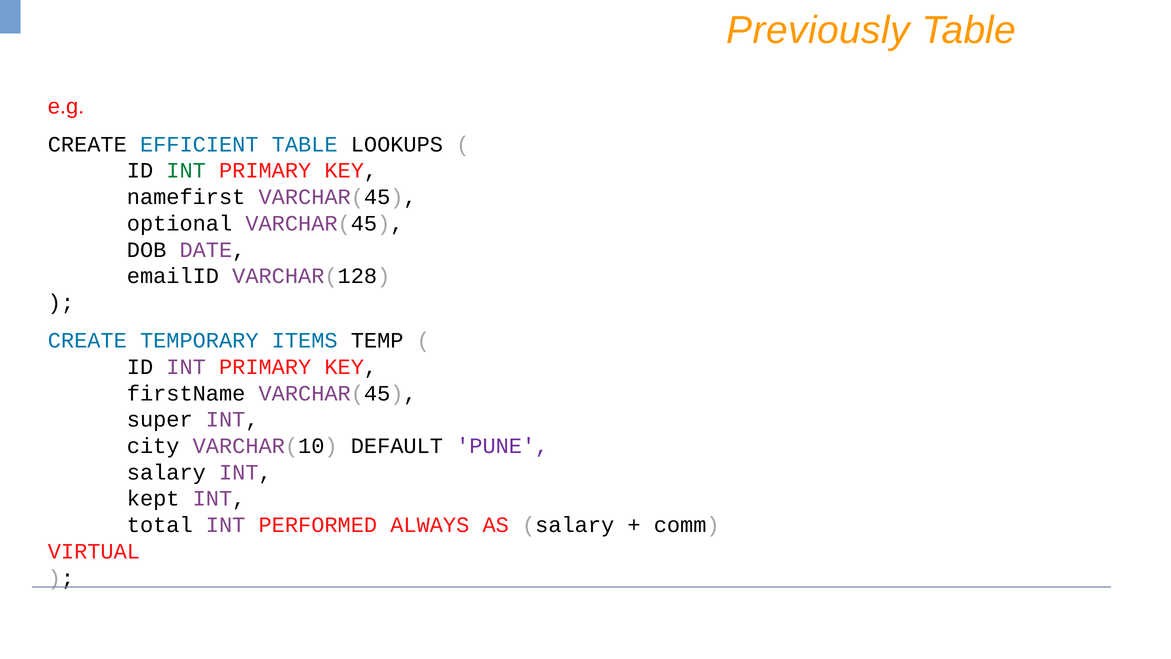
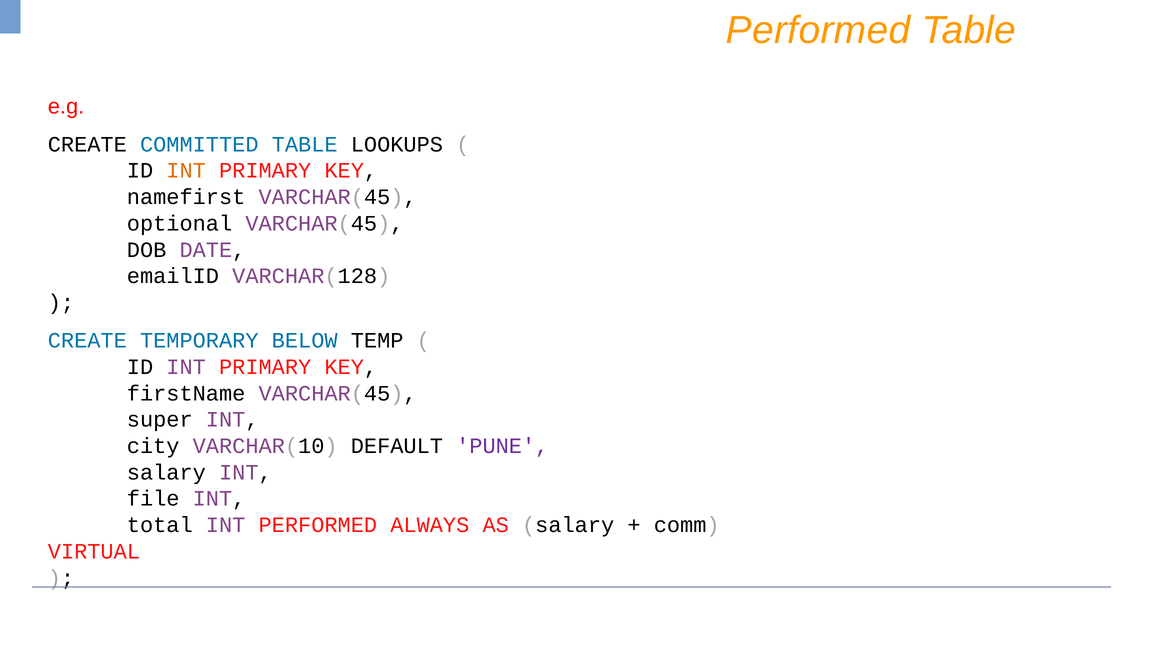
Previously: Previously -> Performed (818, 30)
EFFICIENT: EFFICIENT -> COMMITTED (199, 144)
INT colour: green -> orange (186, 171)
ITEMS: ITEMS -> BELOW (305, 340)
kept: kept -> file (153, 499)
